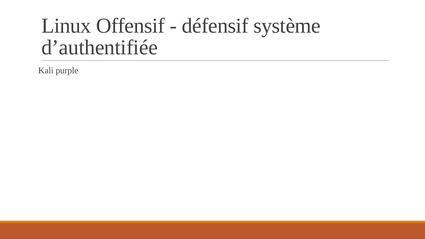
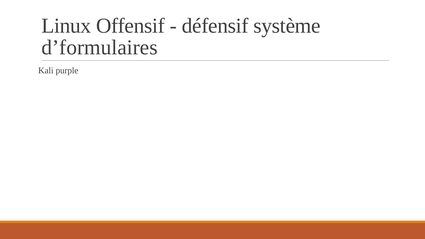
d’authentifiée: d’authentifiée -> d’formulaires (100, 48)
